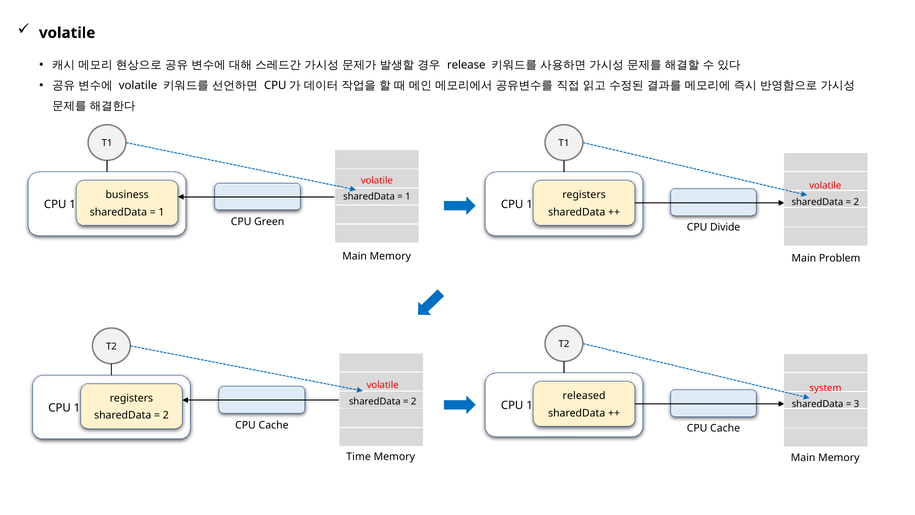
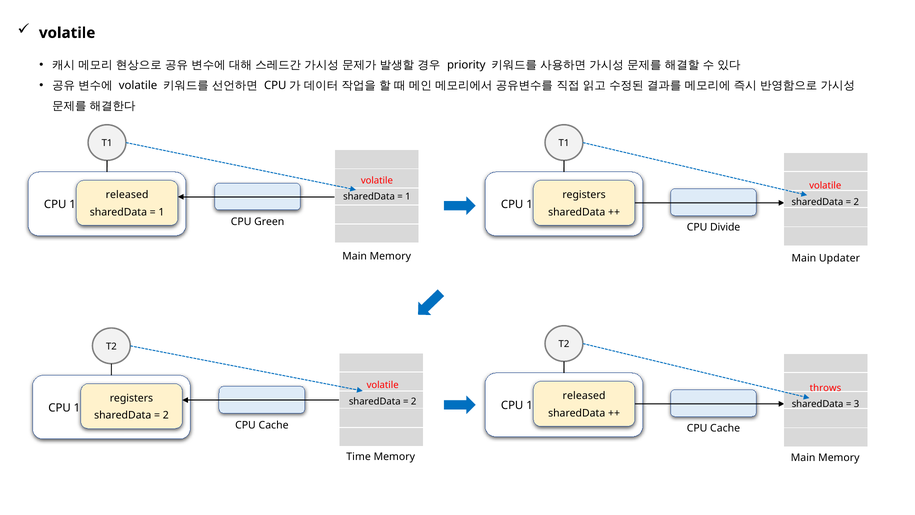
release: release -> priority (466, 65)
business: business -> released (127, 195)
Problem: Problem -> Updater (840, 258)
system: system -> throws (825, 388)
